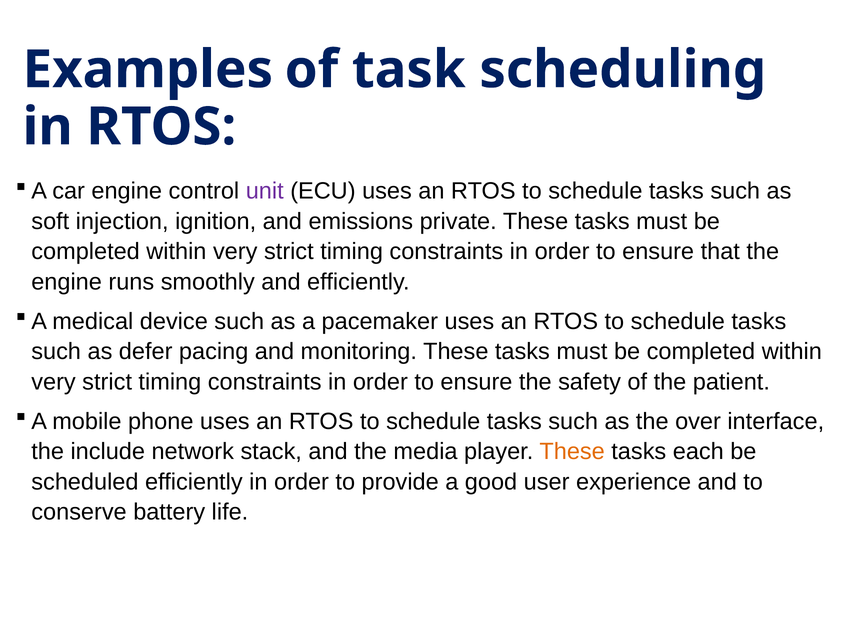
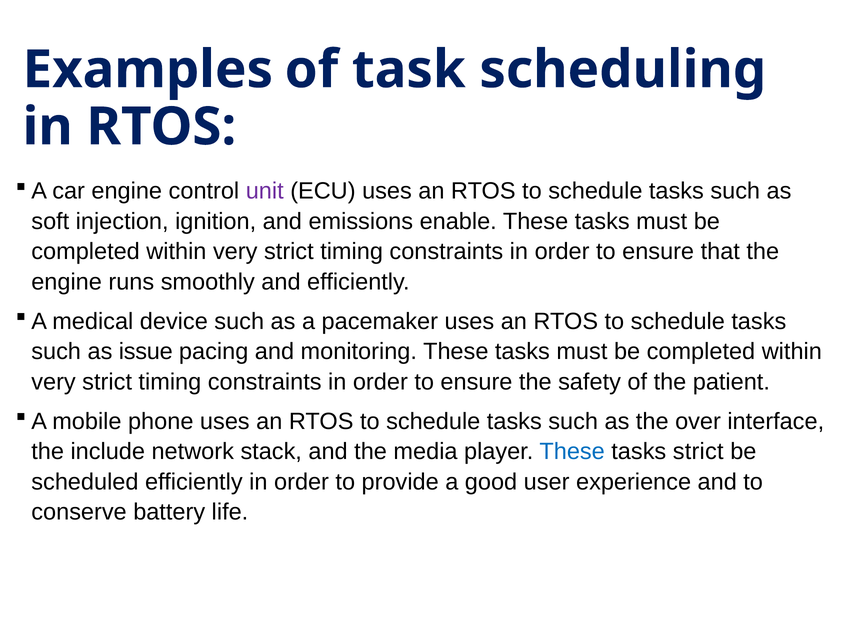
private: private -> enable (458, 221)
defer: defer -> issue (146, 351)
These colour: orange -> blue (572, 451)
tasks each: each -> strict (698, 451)
